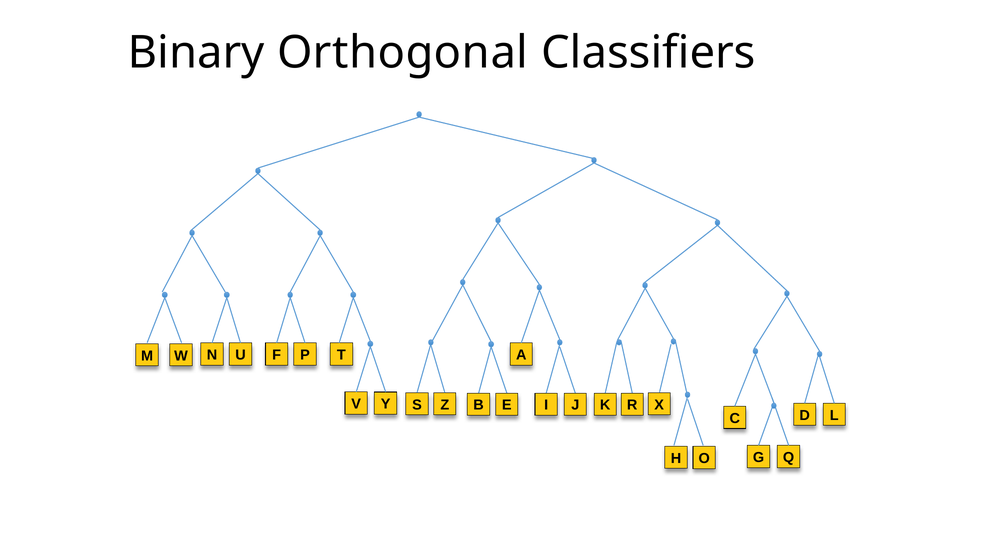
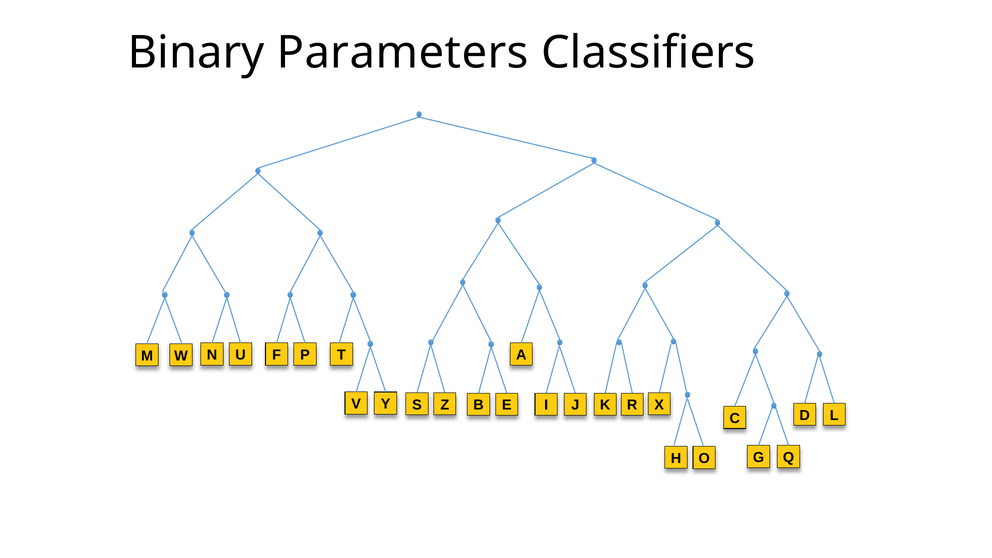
Orthogonal: Orthogonal -> Parameters (403, 53)
